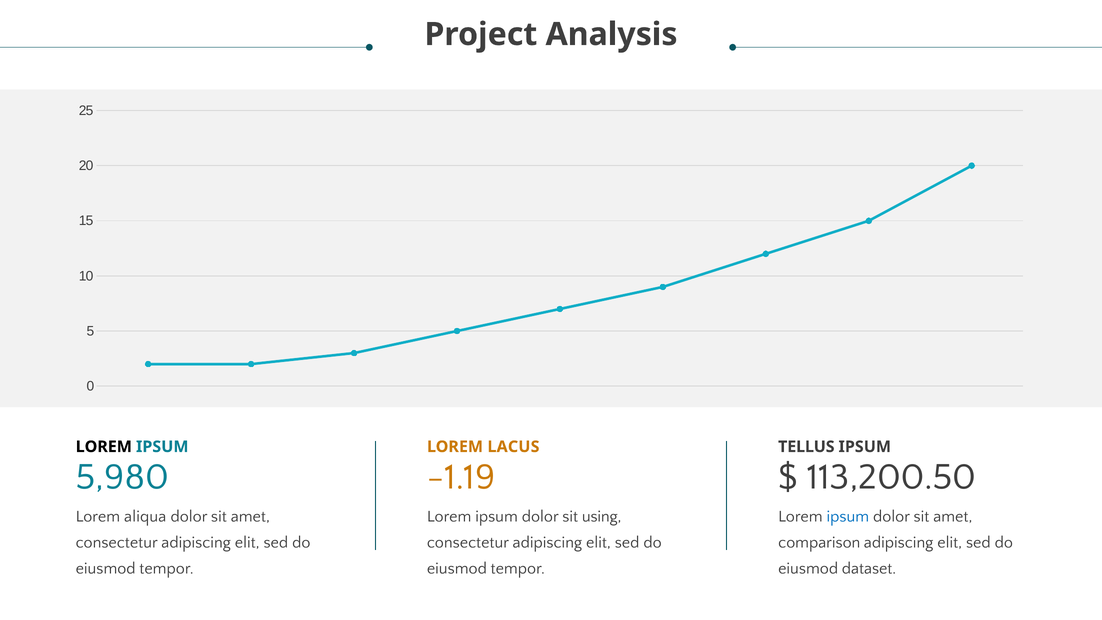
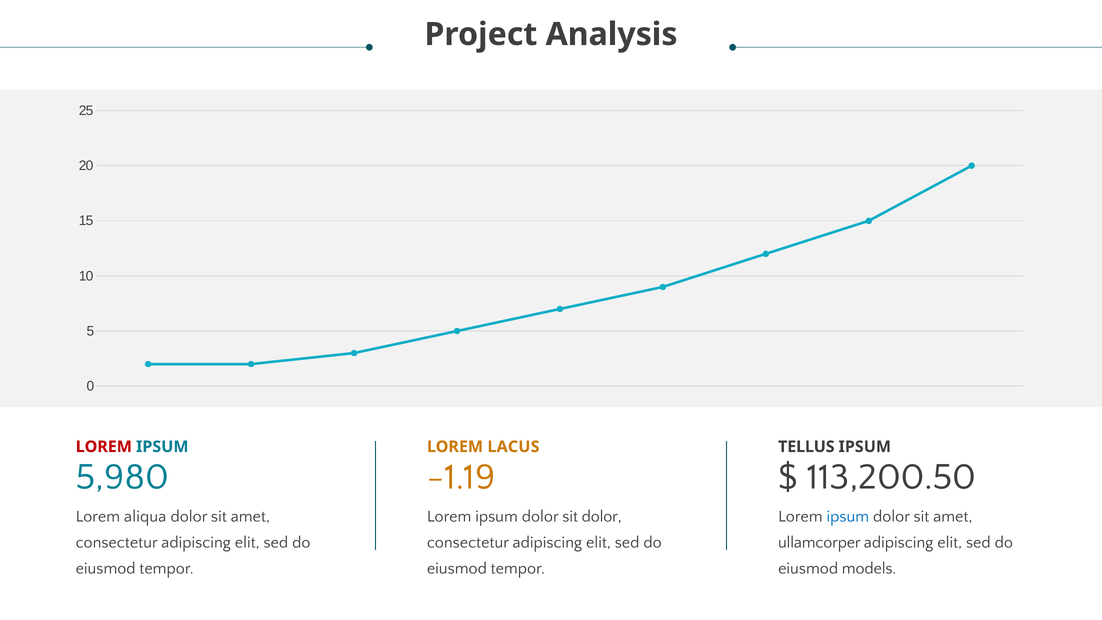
LOREM colour: black -> red (104, 447)
sit using: using -> dolor (602, 516)
comparison: comparison -> ullamcorper (819, 543)
dataset: dataset -> models (869, 569)
